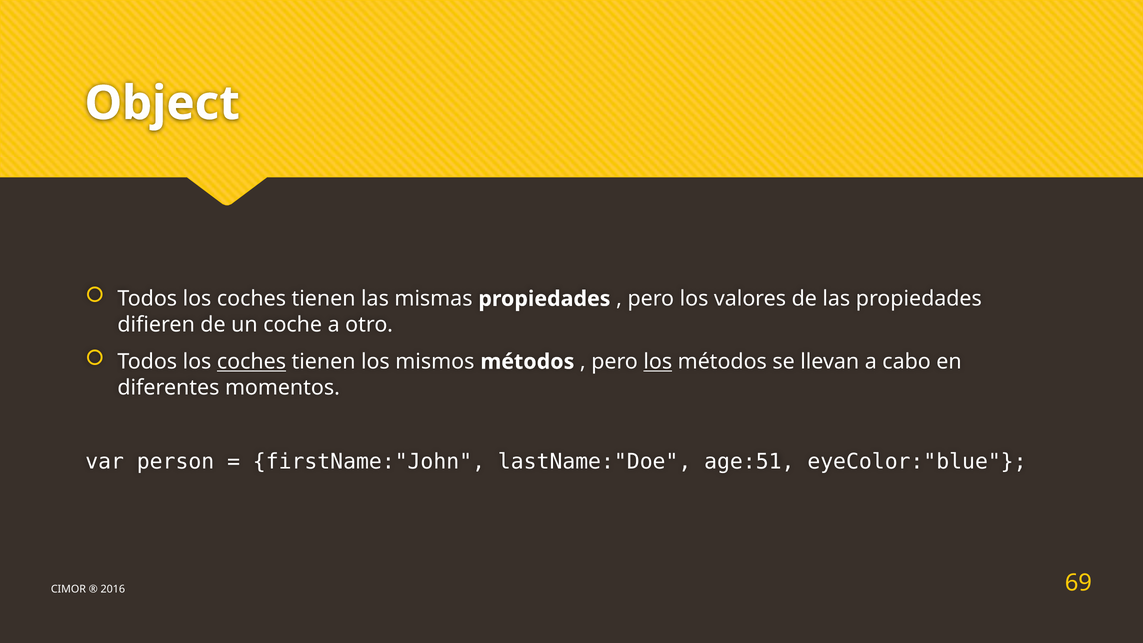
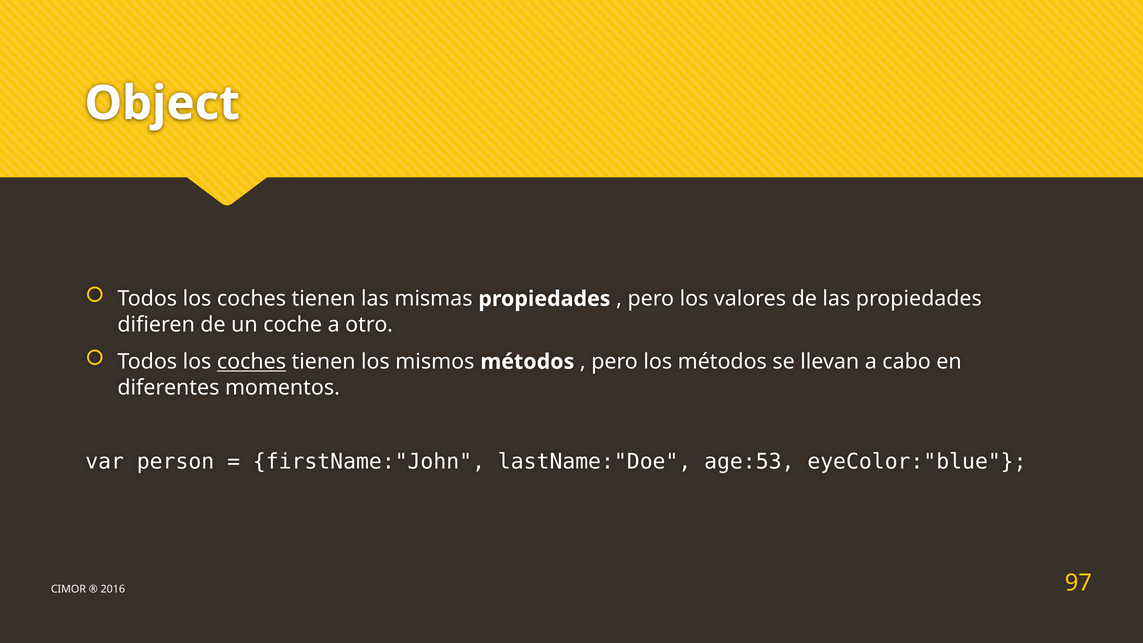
los underline: present -> none (658, 362)
age:51: age:51 -> age:53 (749, 462)
69: 69 -> 97 (1078, 583)
